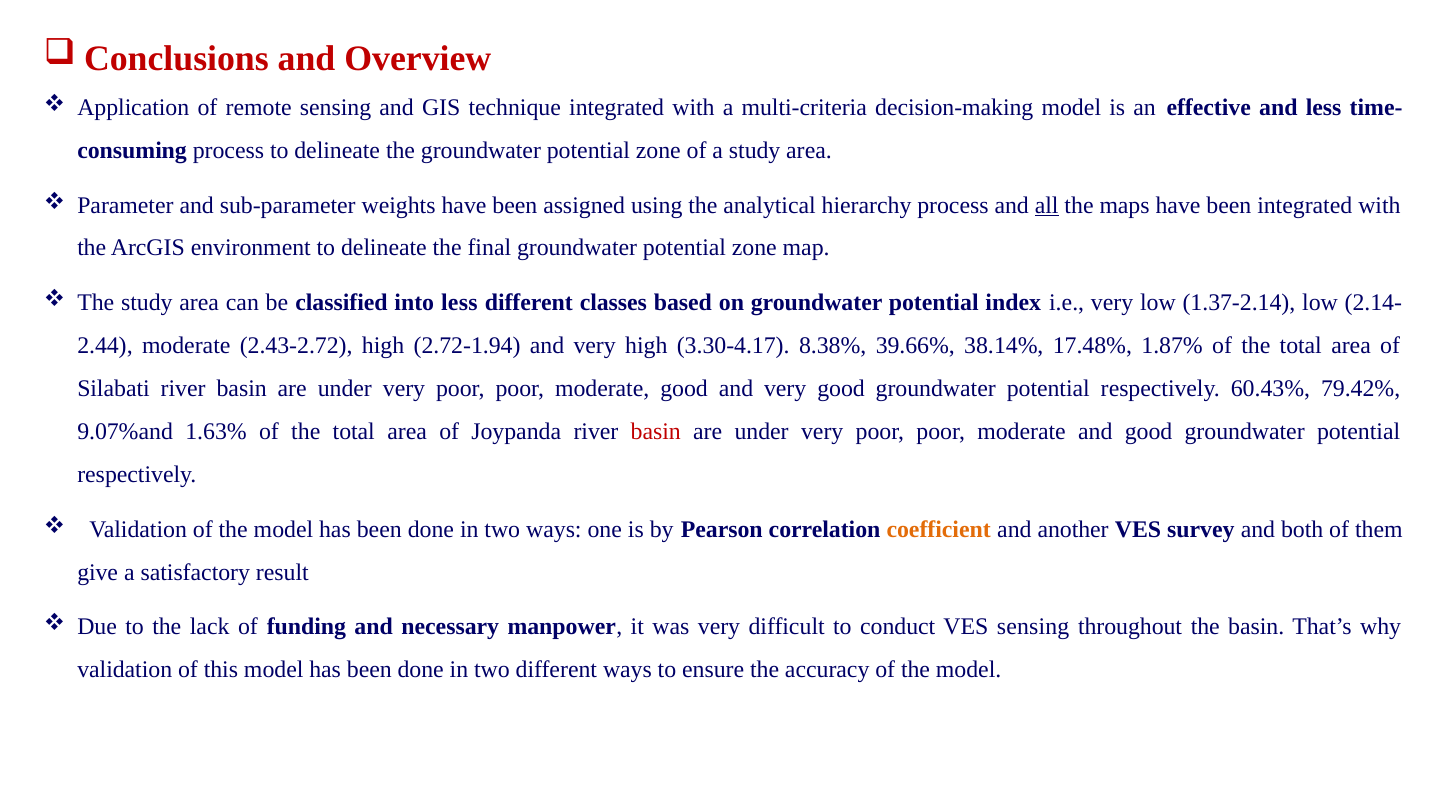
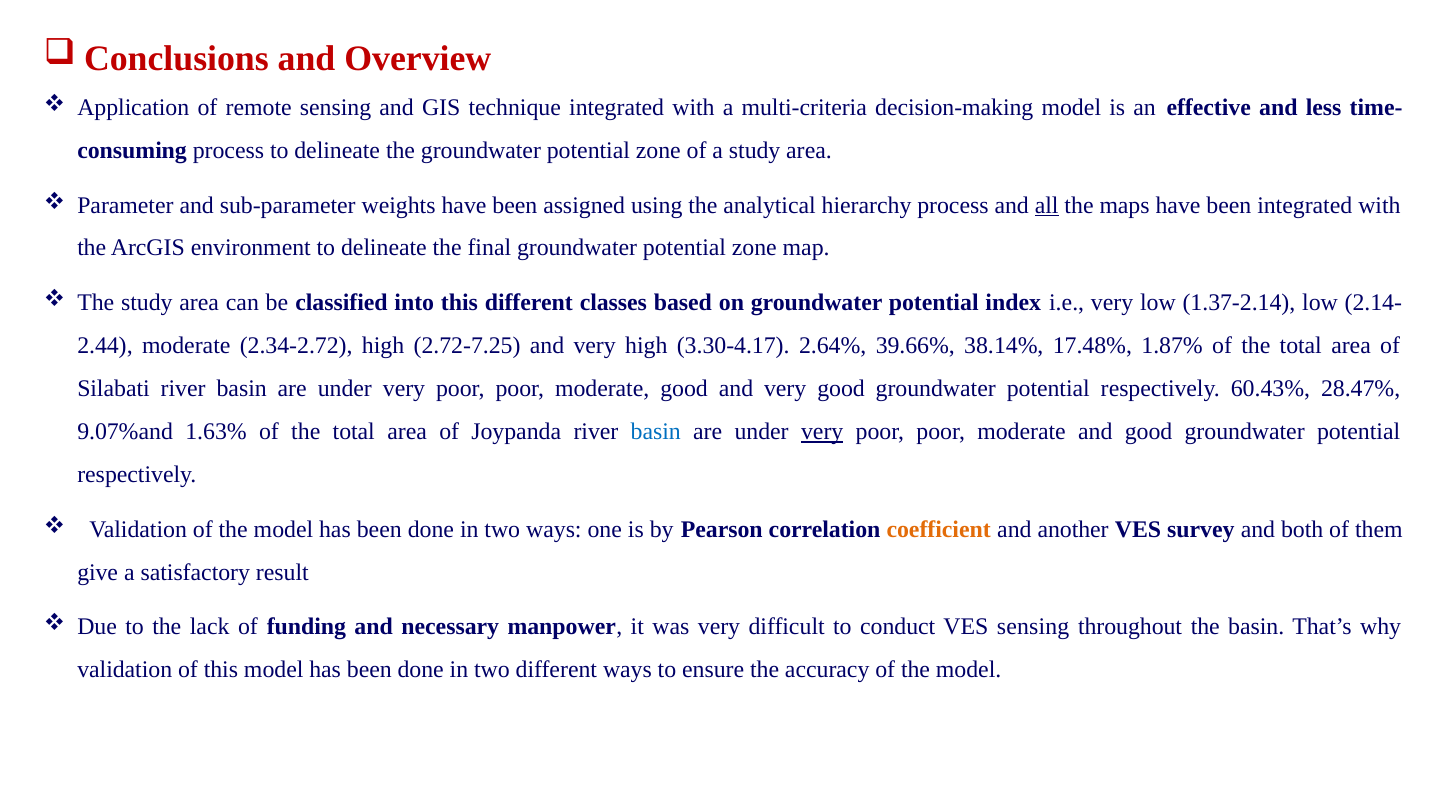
into less: less -> this (459, 303)
2.43-2.72: 2.43-2.72 -> 2.34-2.72 (296, 346)
2.72-1.94: 2.72-1.94 -> 2.72-7.25 (467, 346)
8.38%: 8.38% -> 2.64% (833, 346)
79.42%: 79.42% -> 28.47% (1361, 389)
basin colour: red -> blue (656, 432)
very underline: none -> present (822, 432)
